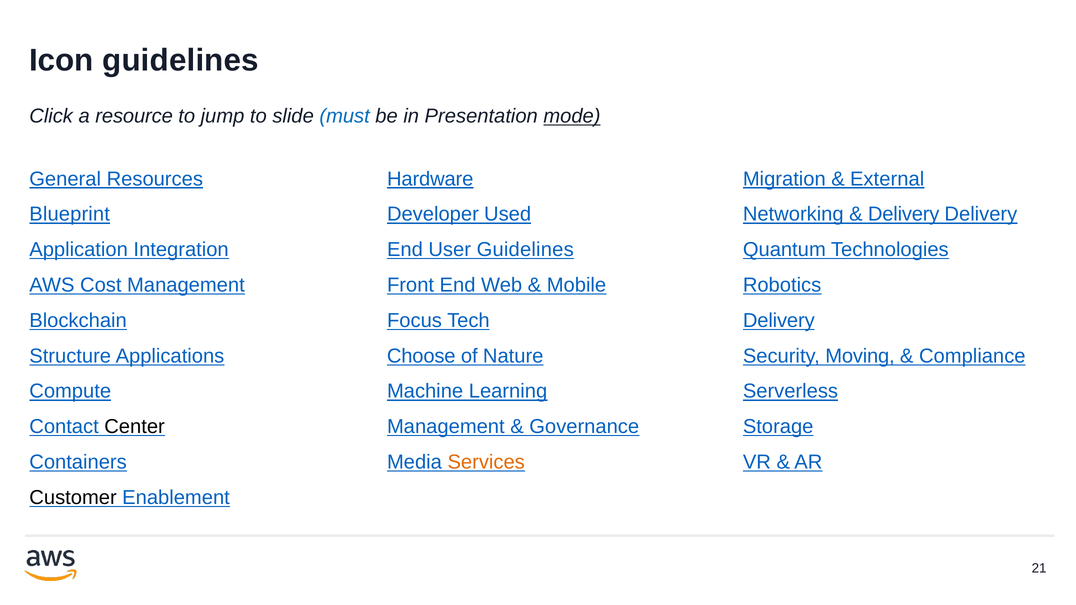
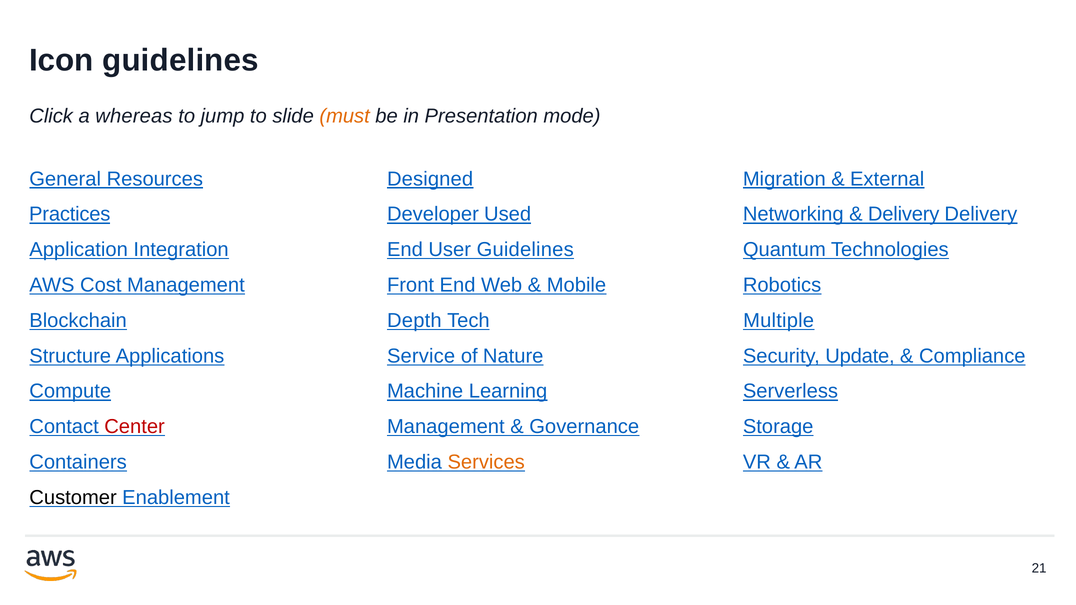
resource: resource -> whereas (134, 116)
must colour: blue -> orange (345, 116)
mode underline: present -> none (572, 116)
Hardware: Hardware -> Designed (430, 179)
Blueprint: Blueprint -> Practices (70, 214)
Focus: Focus -> Depth (414, 321)
Delivery: Delivery -> Multiple (779, 321)
Choose: Choose -> Service (421, 356)
Moving: Moving -> Update (860, 356)
Center colour: black -> red (135, 427)
